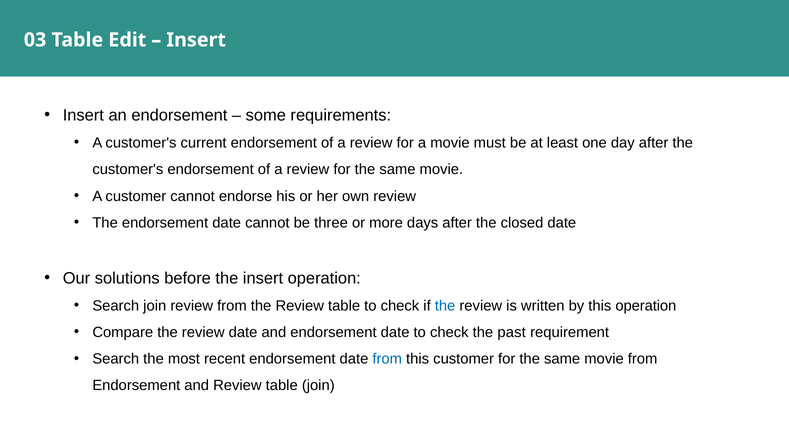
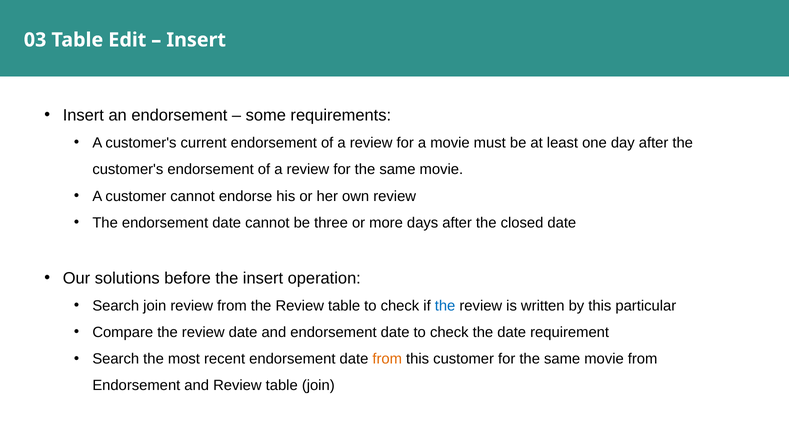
this operation: operation -> particular (646, 306)
the past: past -> date (512, 332)
from colour: blue -> orange (387, 359)
